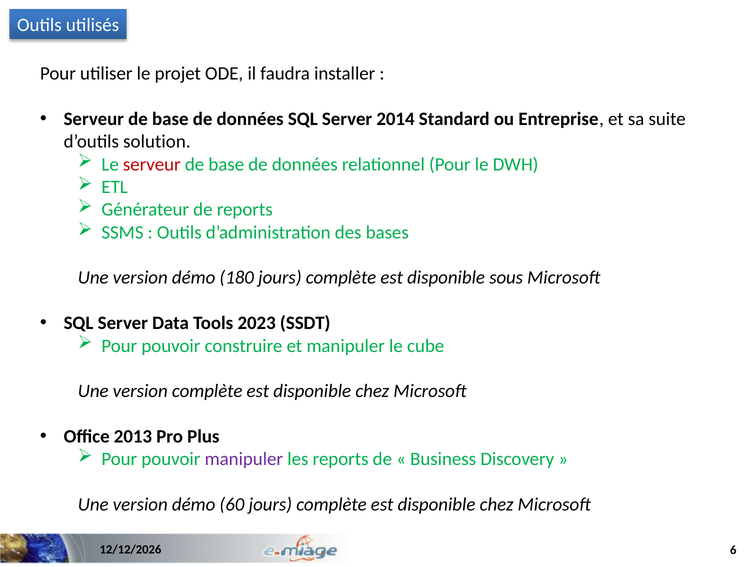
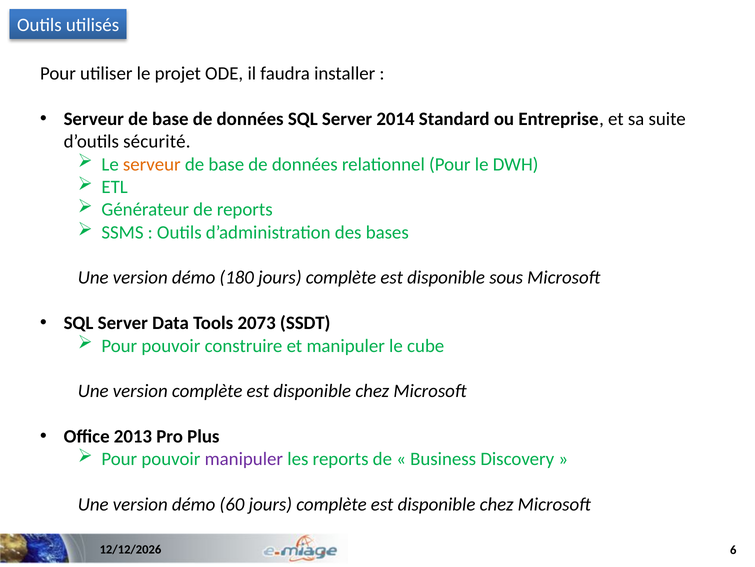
solution: solution -> sécurité (157, 141)
serveur colour: red -> orange (152, 164)
2023: 2023 -> 2073 (257, 323)
